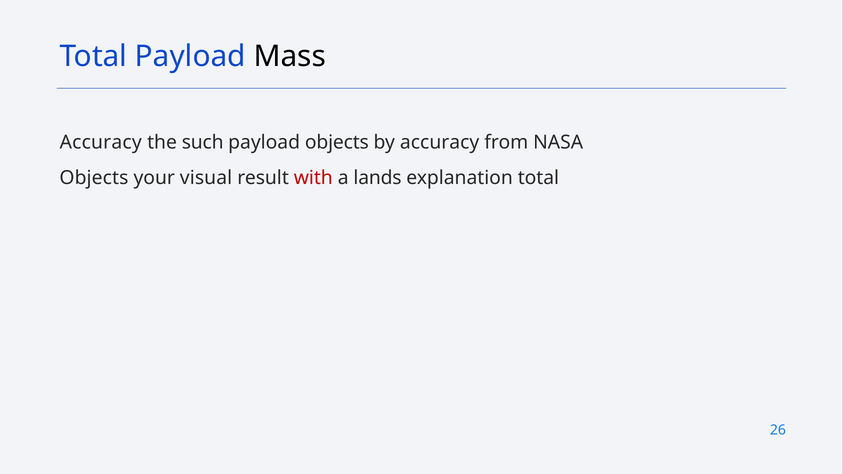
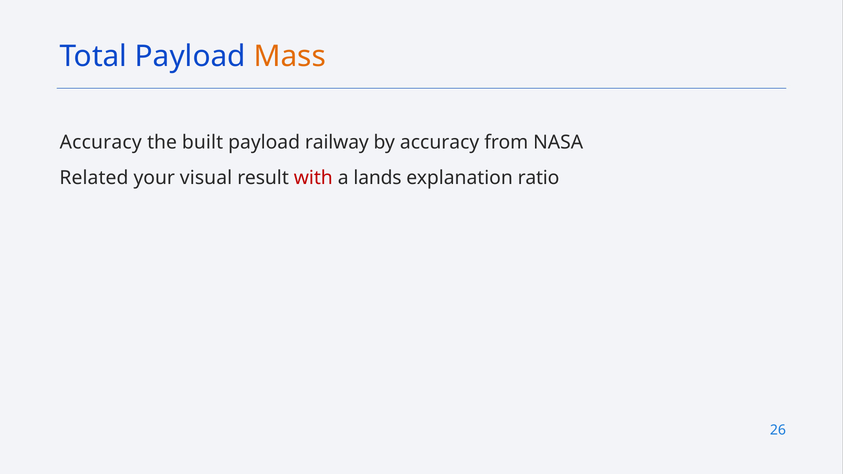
Mass colour: black -> orange (290, 56)
such: such -> built (203, 142)
payload objects: objects -> railway (337, 142)
Objects: Objects -> Related (94, 178)
explanation total: total -> ratio (539, 178)
